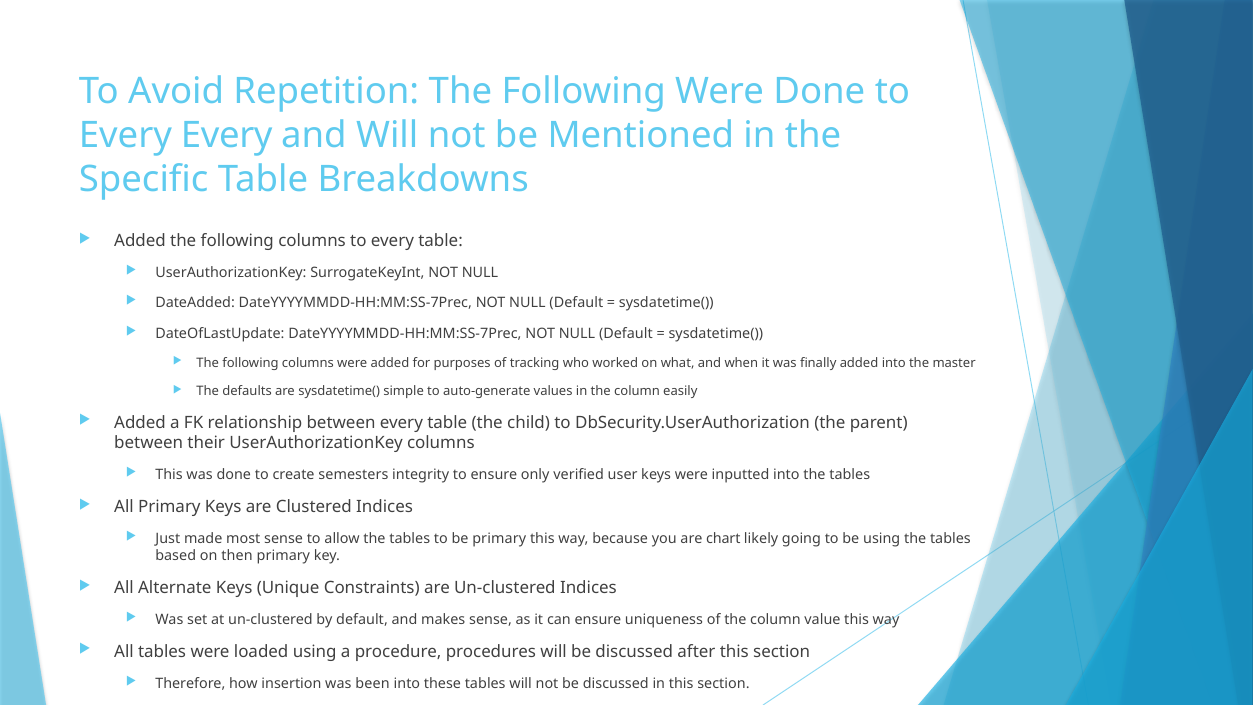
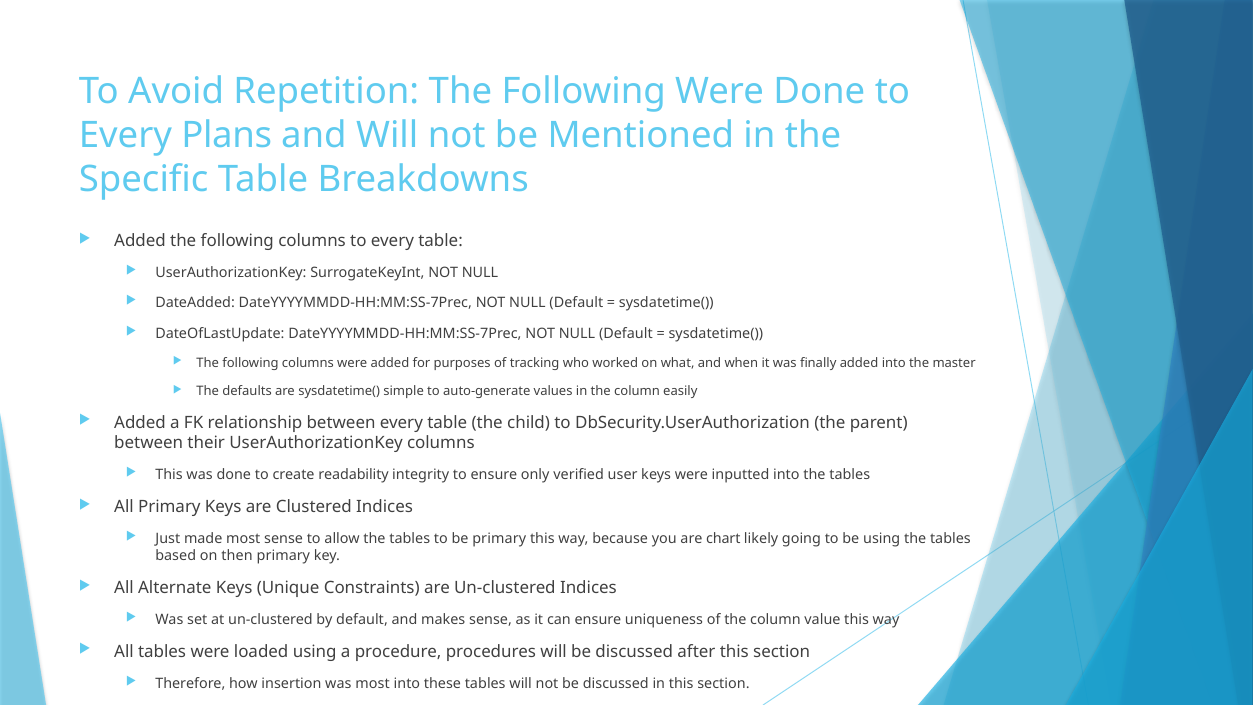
Every Every: Every -> Plans (227, 136)
semesters: semesters -> readability (354, 475)
was been: been -> most (373, 683)
